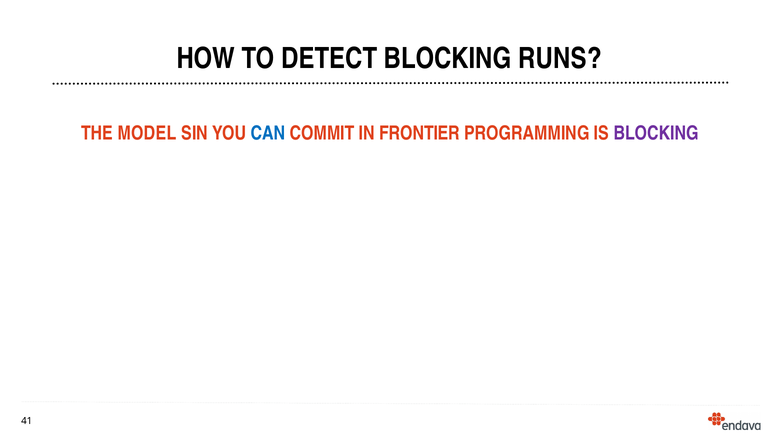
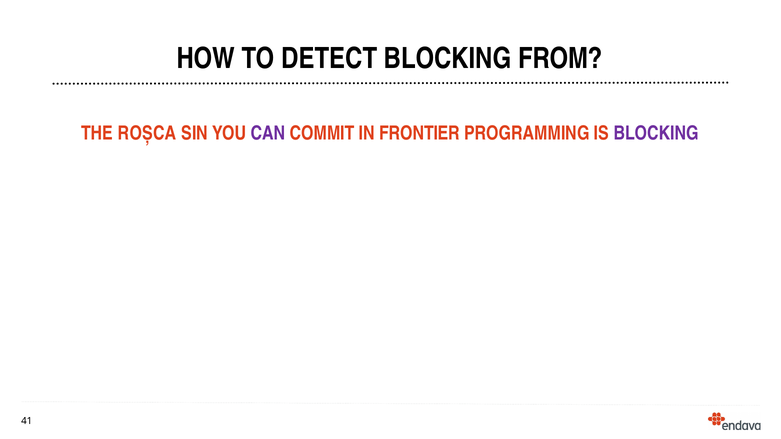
RUNS: RUNS -> FROM (560, 58)
MODEL: MODEL -> ROȘCA (147, 133)
CAN colour: blue -> purple (268, 133)
